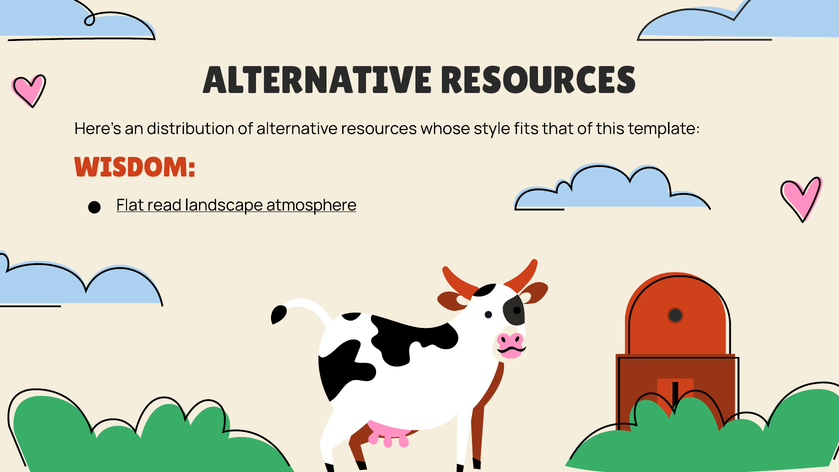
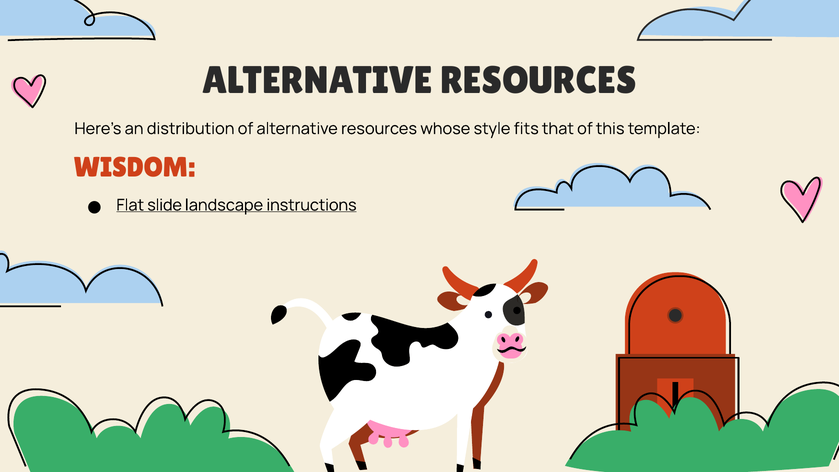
read: read -> slide (165, 205)
atmosphere: atmosphere -> instructions (311, 205)
